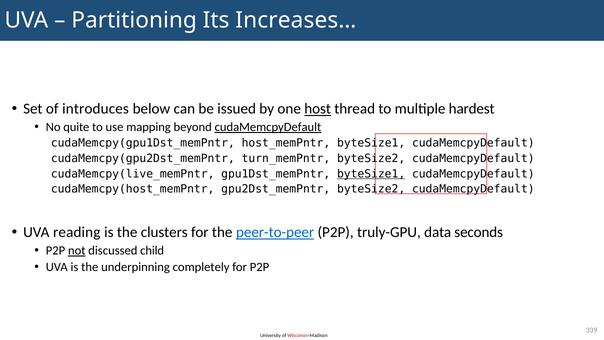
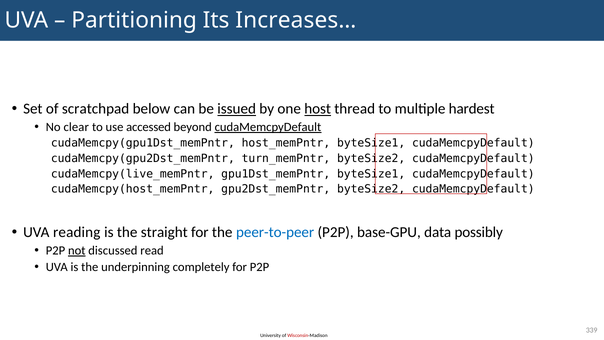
introduces: introduces -> scratchpad (96, 109)
issued underline: none -> present (237, 109)
quite: quite -> clear (76, 127)
mapping: mapping -> accessed (149, 127)
byteSize1 underline: present -> none (371, 174)
clusters: clusters -> straight (164, 232)
peer-to-peer underline: present -> none (275, 232)
truly-GPU: truly-GPU -> base-GPU (389, 232)
seconds: seconds -> possibly (479, 232)
child: child -> read (152, 250)
